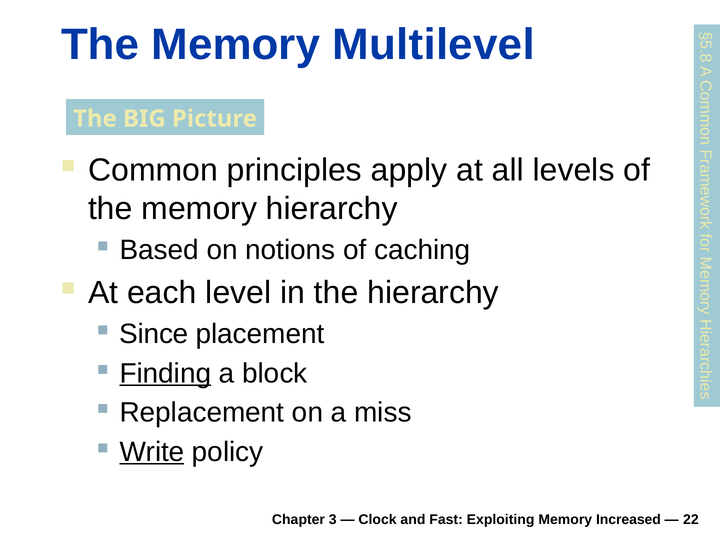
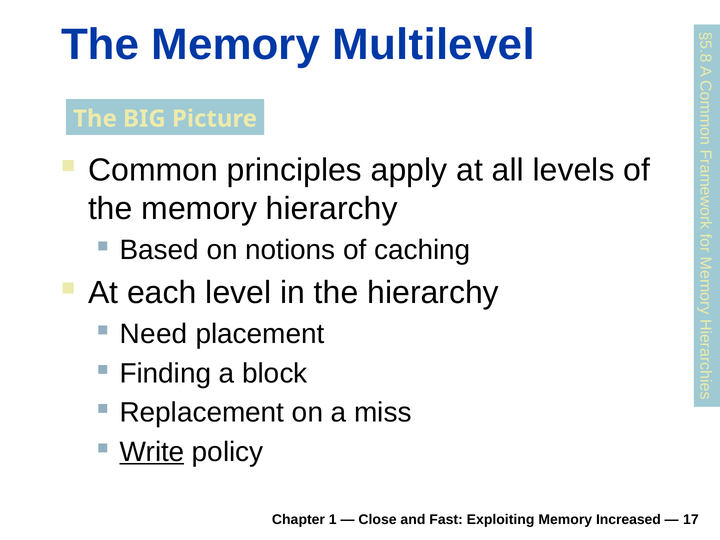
Since: Since -> Need (154, 334)
Finding underline: present -> none (165, 373)
3: 3 -> 1 (333, 520)
Clock: Clock -> Close (378, 520)
22: 22 -> 17 (691, 520)
